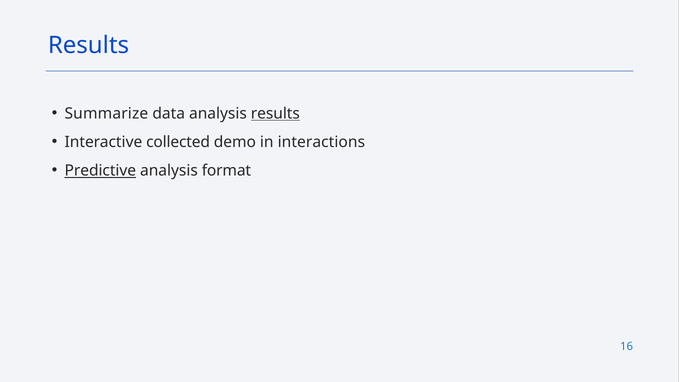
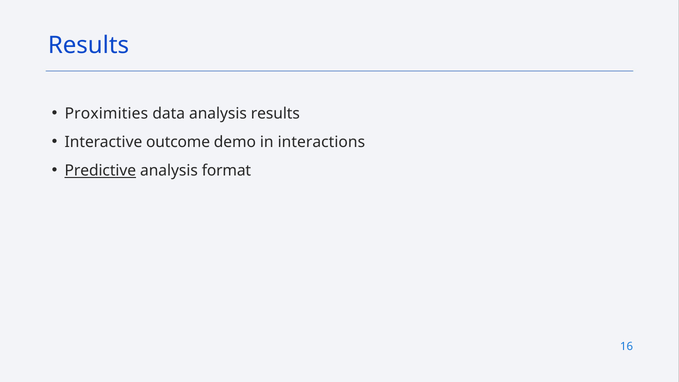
Summarize: Summarize -> Proximities (106, 114)
results underline: present -> none (275, 114)
collected: collected -> outcome (178, 142)
